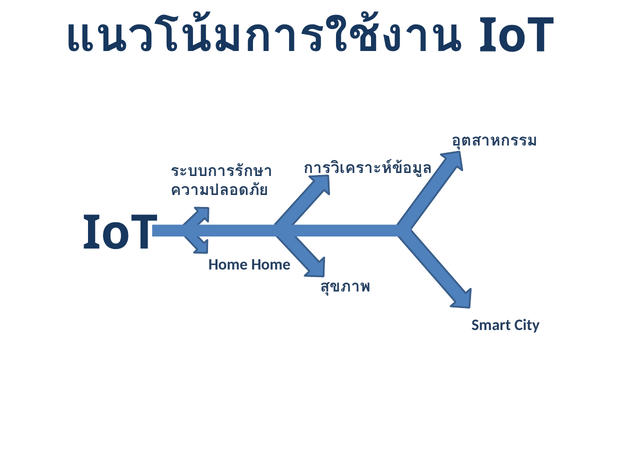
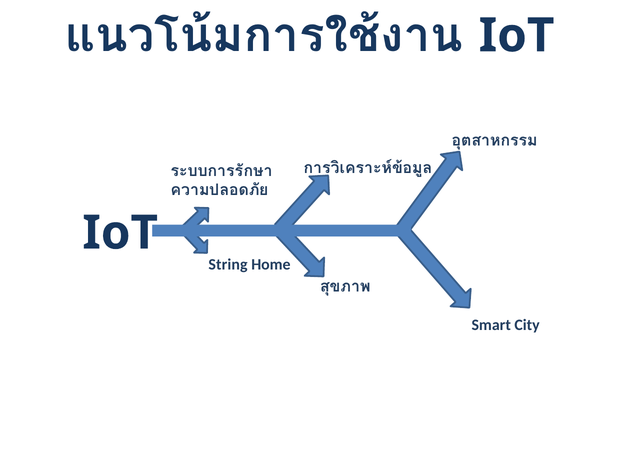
Home: Home -> String (228, 264)
